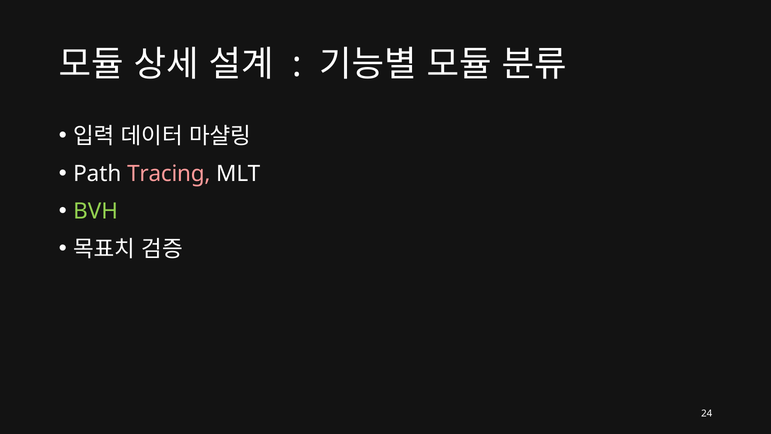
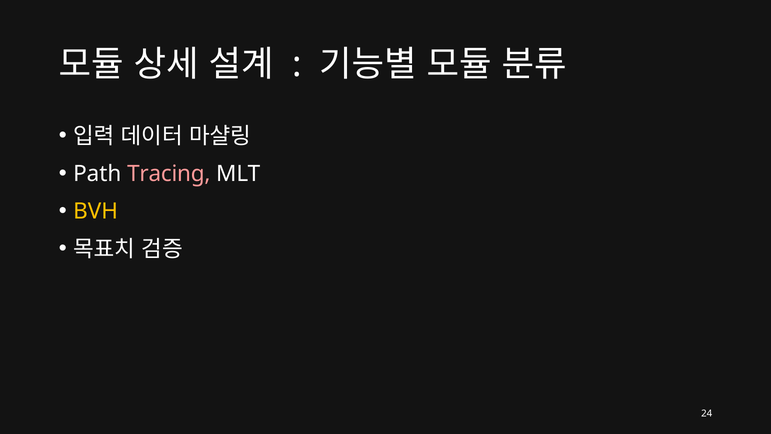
BVH colour: light green -> yellow (96, 211)
